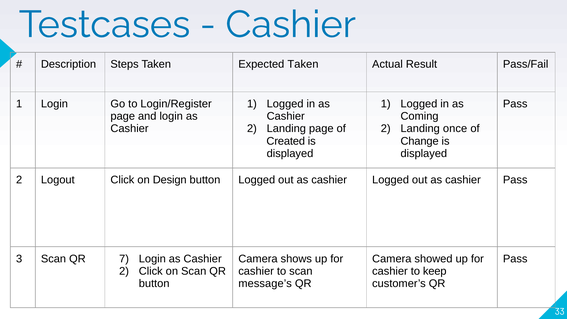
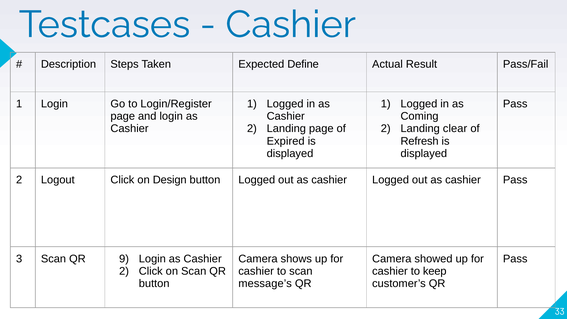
Expected Taken: Taken -> Define (303, 64)
once: once -> clear (455, 129)
Created: Created -> Expired (286, 141)
Change: Change -> Refresh (420, 141)
7: 7 -> 9 (124, 259)
